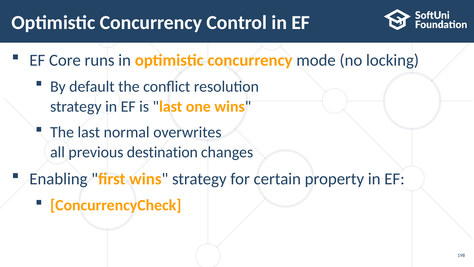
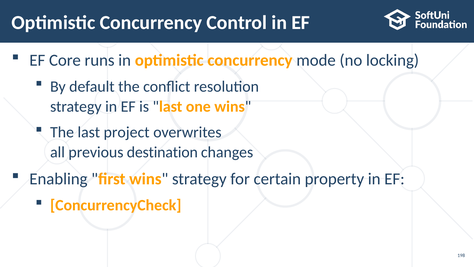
normal: normal -> project (127, 132)
